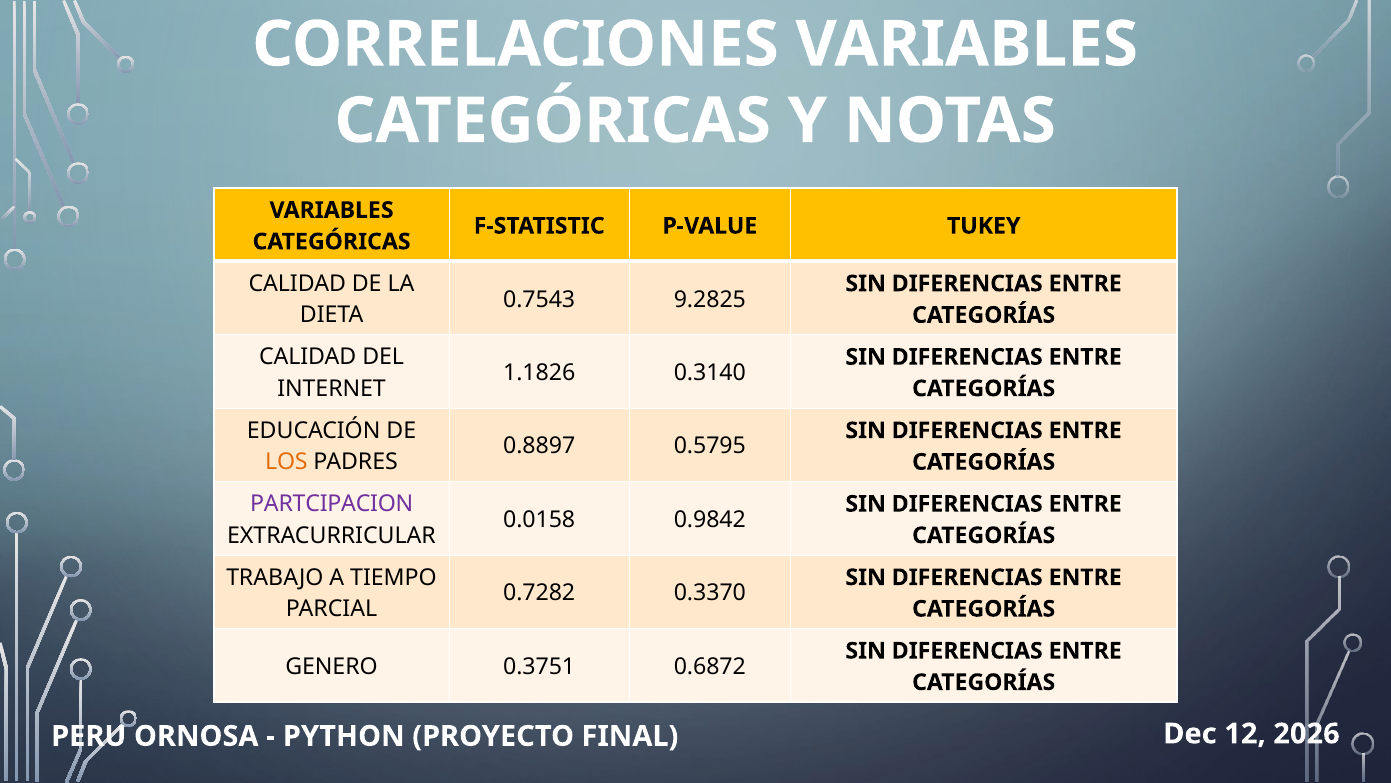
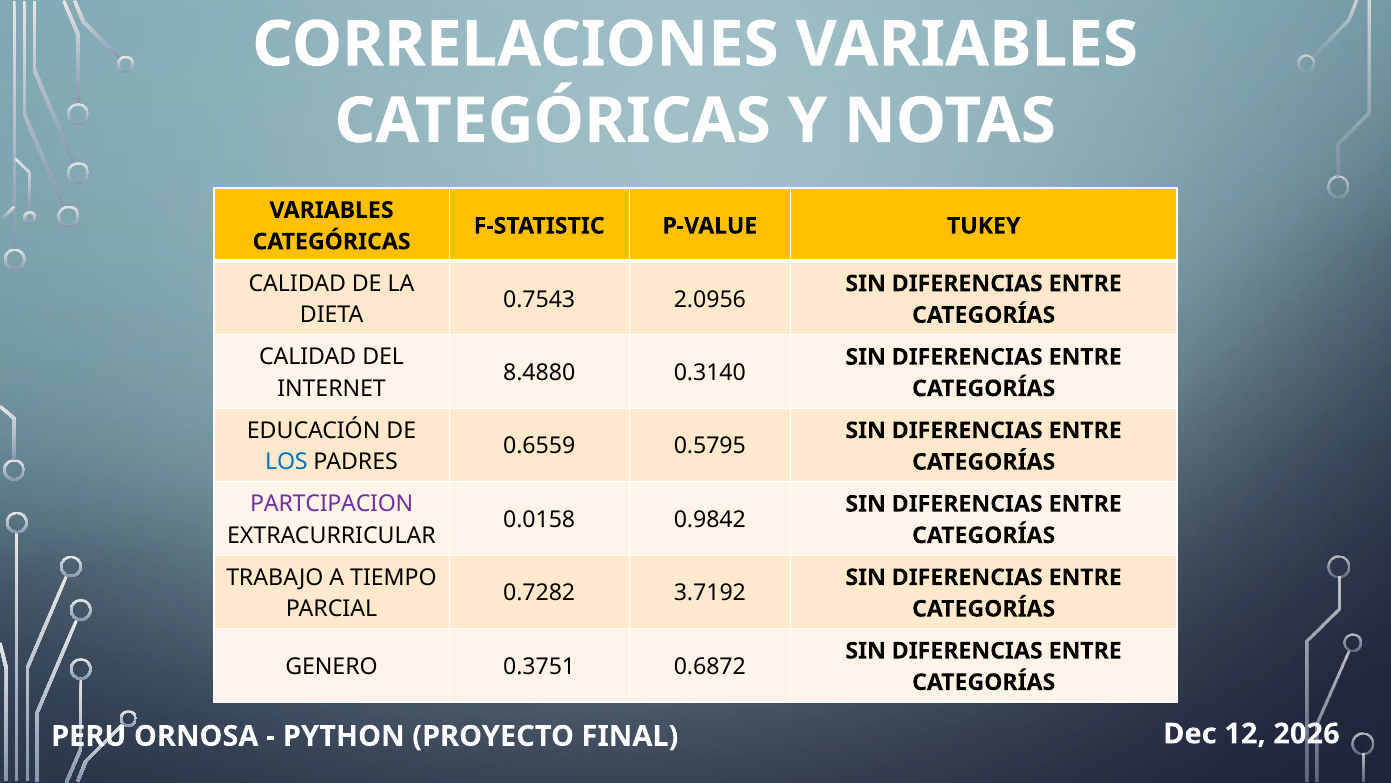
9.2825: 9.2825 -> 2.0956 (710, 299)
1.1826: 1.1826 -> 8.4880 (539, 373)
0.8897: 0.8897 -> 0.6559 (539, 446)
LOS colour: orange -> blue (286, 462)
0.3370: 0.3370 -> 3.7192 (710, 593)
